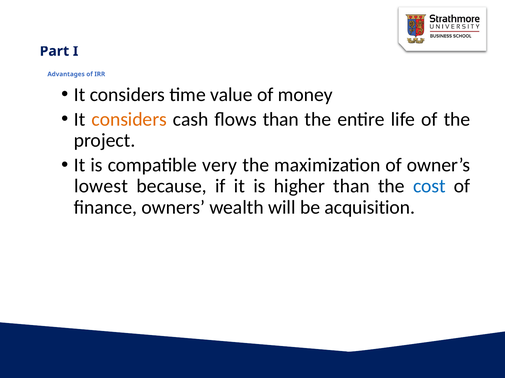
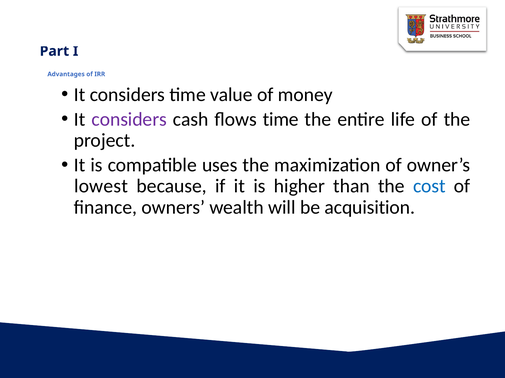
considers colour: orange -> purple (129, 119)
flows than: than -> time (281, 119)
very: very -> uses (220, 165)
